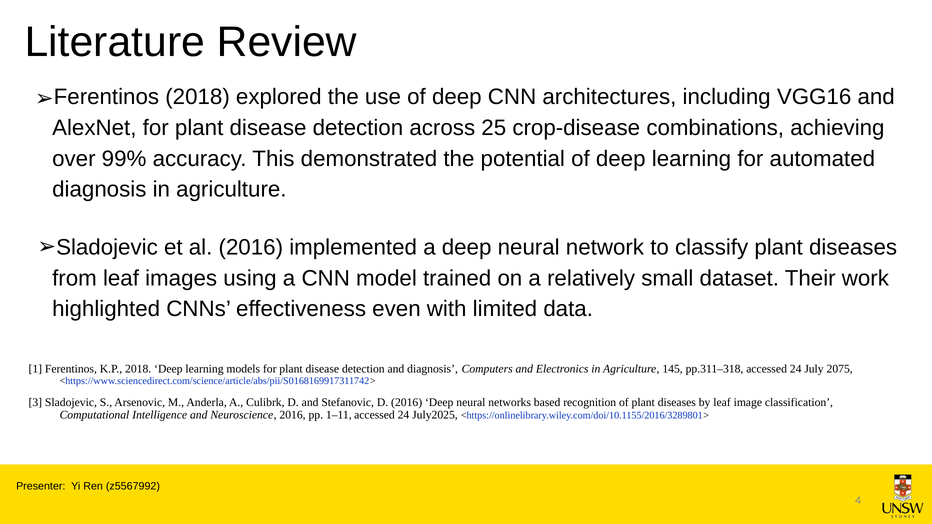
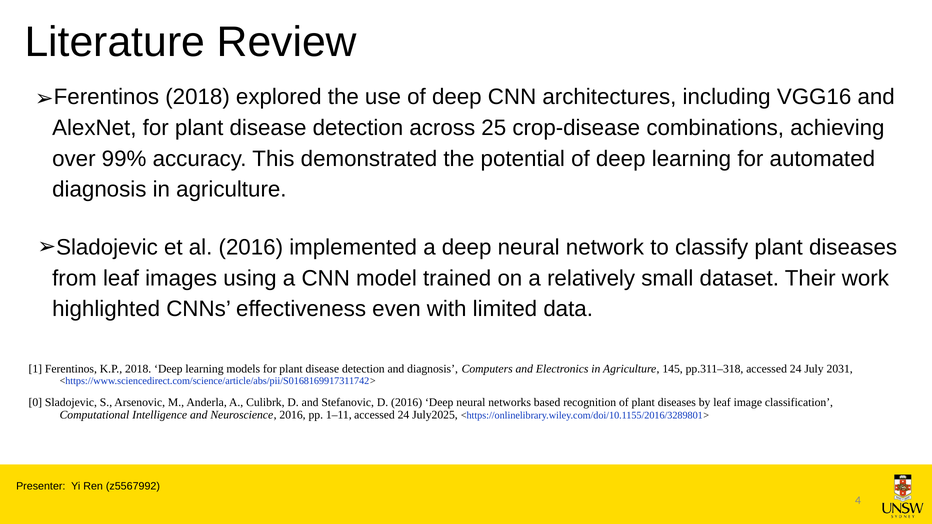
2075: 2075 -> 2031 (840, 369)
3: 3 -> 0 (35, 402)
